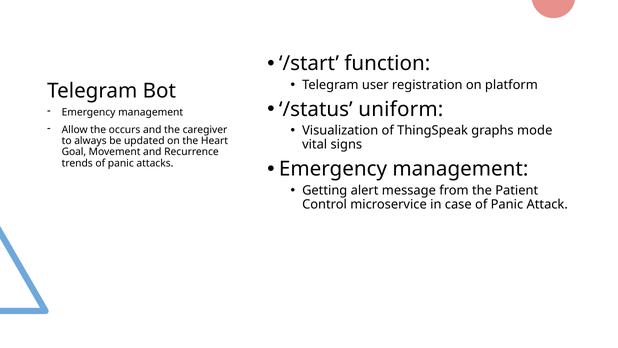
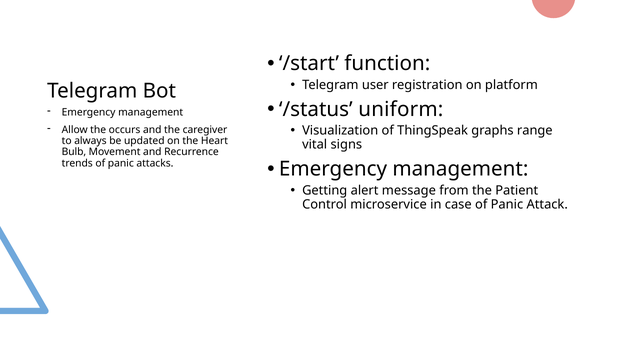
mode: mode -> range (535, 131)
Goal: Goal -> Bulb (74, 152)
